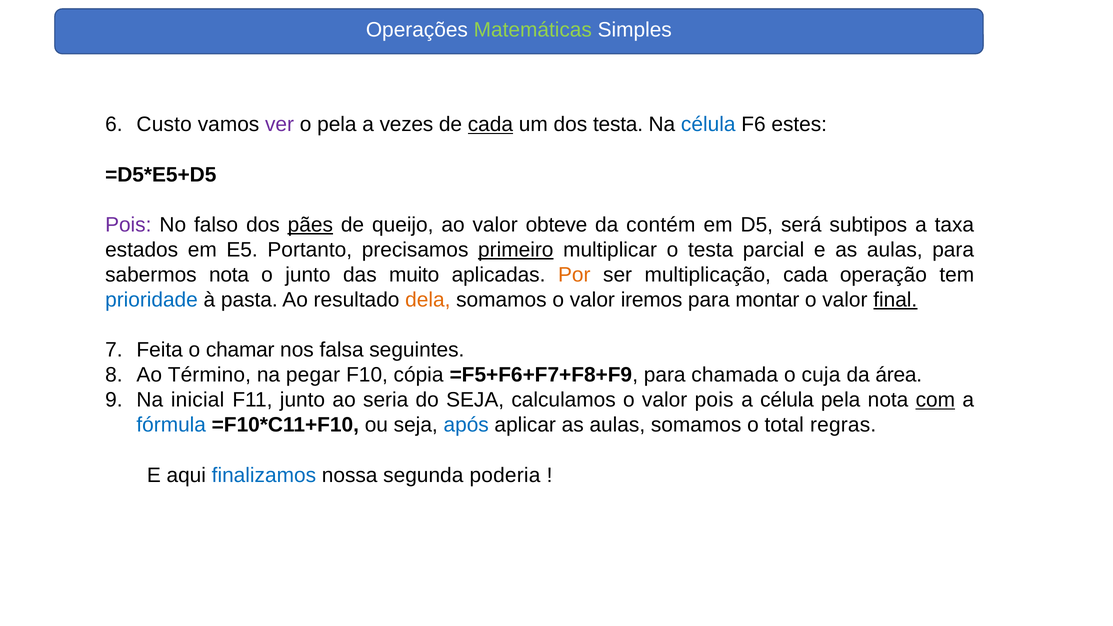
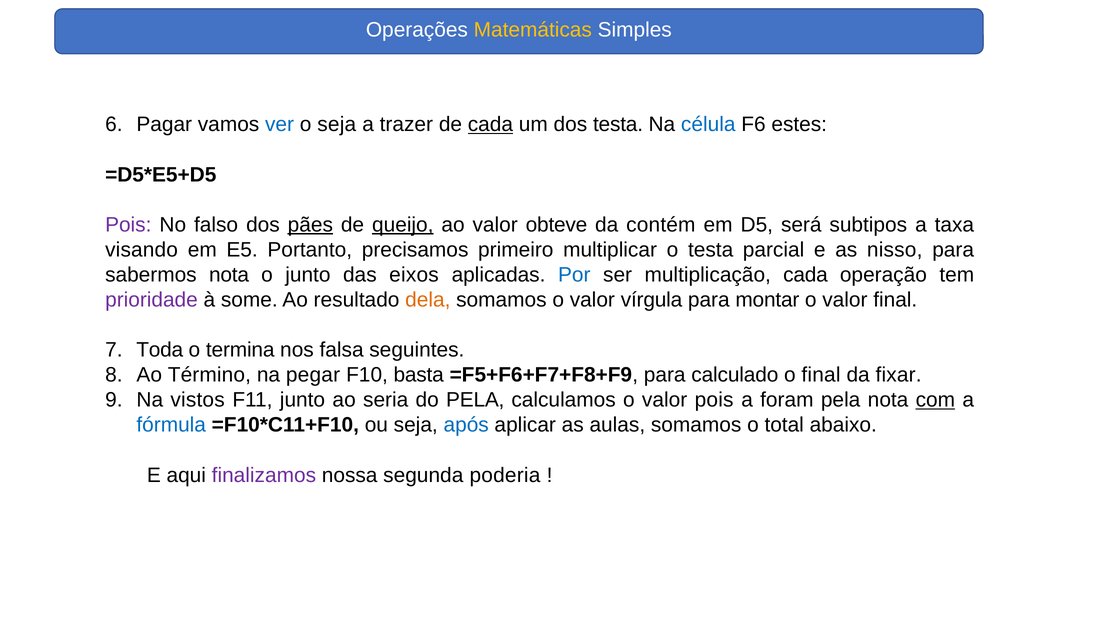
Matemáticas colour: light green -> yellow (533, 30)
Custo: Custo -> Pagar (164, 125)
ver colour: purple -> blue (280, 125)
o pela: pela -> seja (337, 125)
vezes: vezes -> trazer (406, 125)
queijo underline: none -> present (403, 225)
estados: estados -> visando (142, 250)
primeiro underline: present -> none (516, 250)
e as aulas: aulas -> nisso (895, 250)
muito: muito -> eixos (414, 275)
Por colour: orange -> blue (574, 275)
prioridade colour: blue -> purple (151, 300)
pasta: pasta -> some (249, 300)
iremos: iremos -> vírgula (652, 300)
final underline: present -> none (895, 300)
Feita: Feita -> Toda (160, 350)
chamar: chamar -> termina (240, 350)
cópia: cópia -> basta (419, 375)
chamada: chamada -> calculado (735, 375)
o cuja: cuja -> final (821, 375)
área: área -> fixar (899, 375)
inicial: inicial -> vistos (198, 400)
do SEJA: SEJA -> PELA (475, 400)
a célula: célula -> foram (787, 400)
regras: regras -> abaixo (843, 425)
finalizamos colour: blue -> purple (264, 475)
